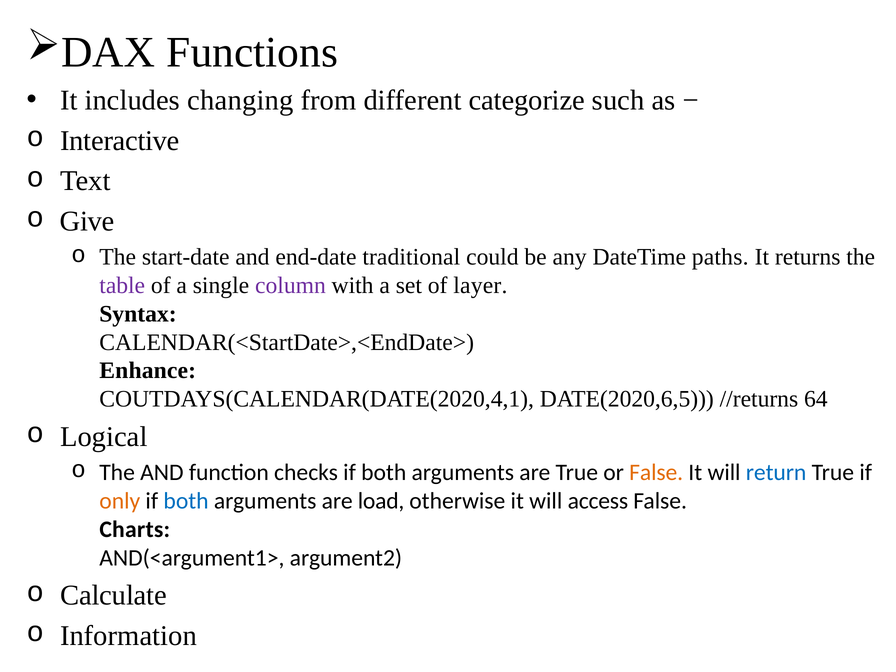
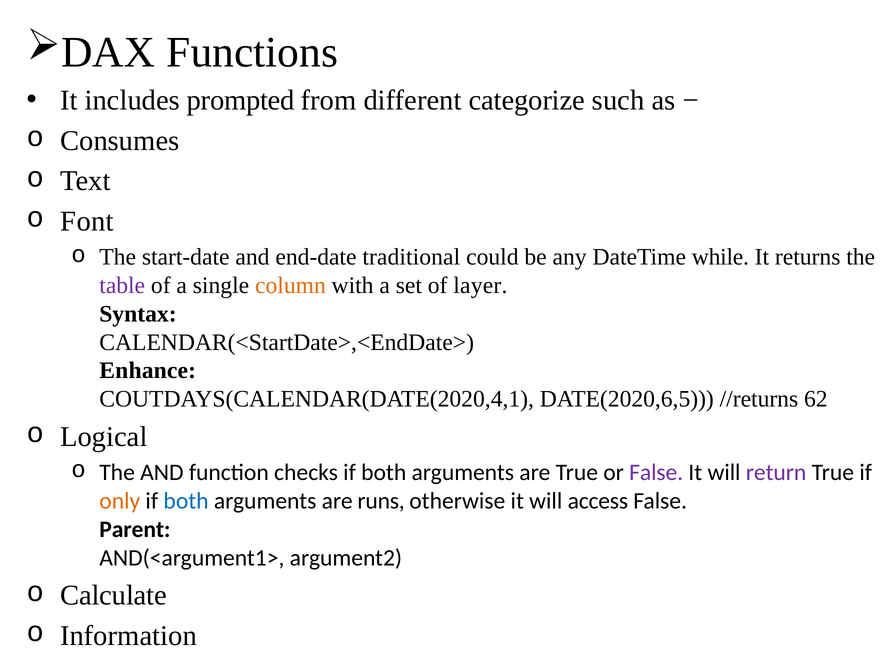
changing: changing -> prompted (241, 100)
Interactive: Interactive -> Consumes (120, 141)
Give: Give -> Font (87, 221)
paths: paths -> while (720, 257)
column colour: purple -> orange (290, 286)
64: 64 -> 62 (816, 399)
False colour: orange -> purple (656, 473)
return colour: blue -> purple (776, 473)
load: load -> runs (381, 501)
Charts: Charts -> Parent (135, 529)
